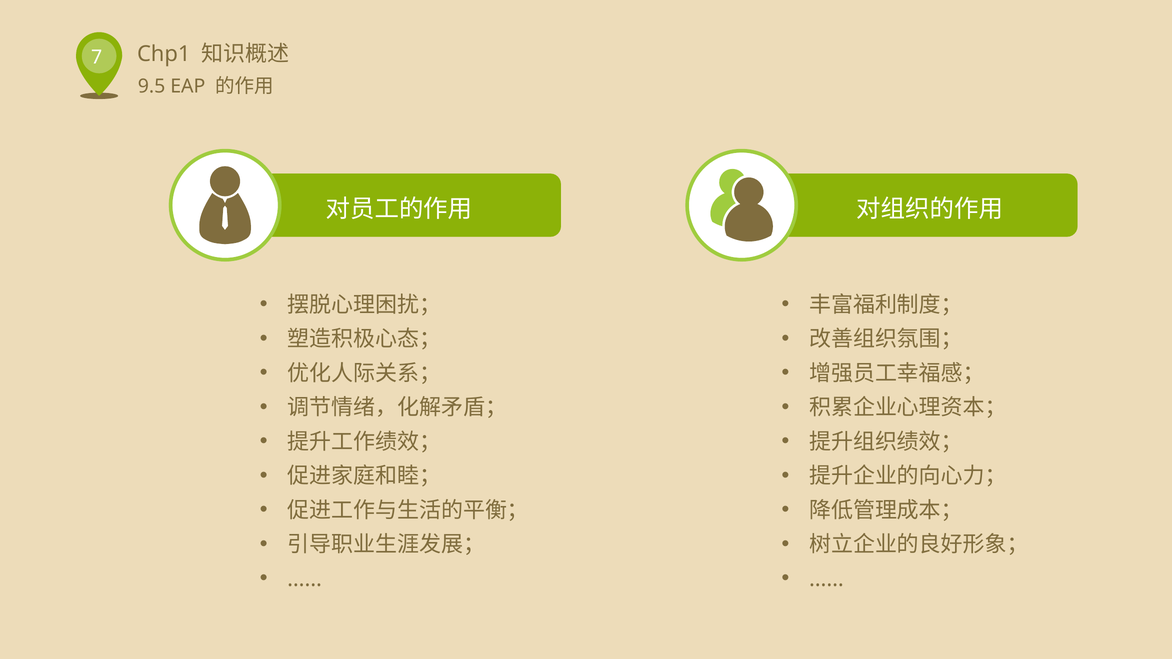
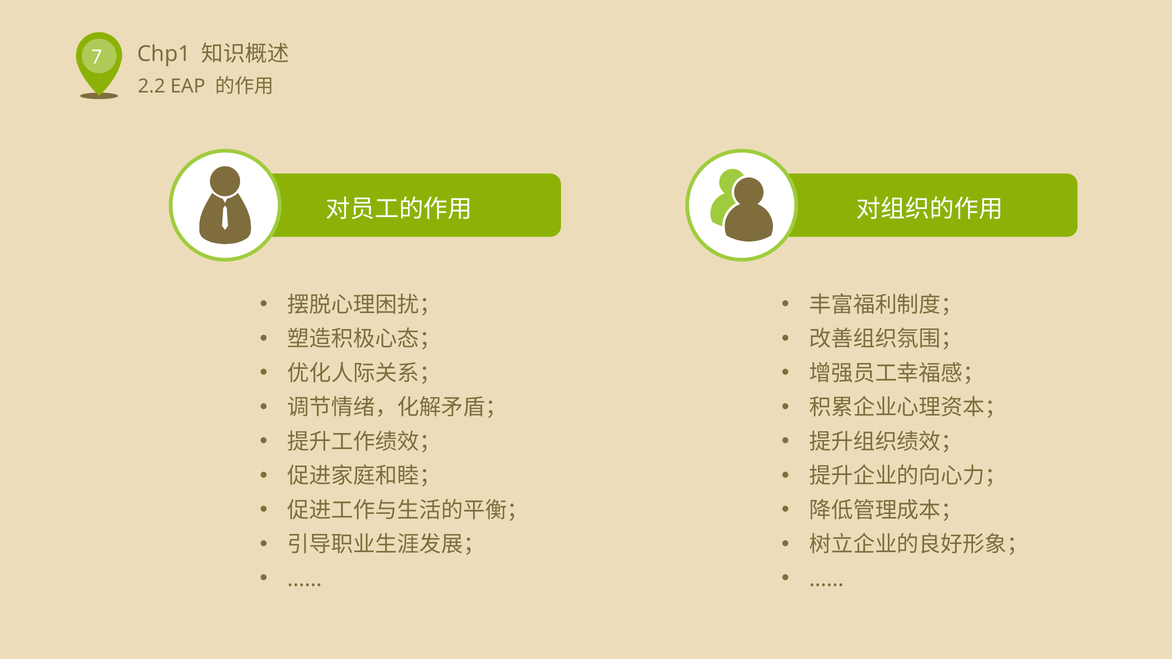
9.5: 9.5 -> 2.2 (152, 86)
